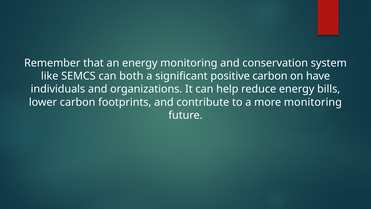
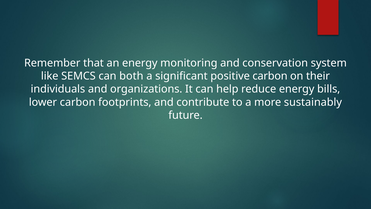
have: have -> their (318, 76)
more monitoring: monitoring -> sustainably (313, 102)
